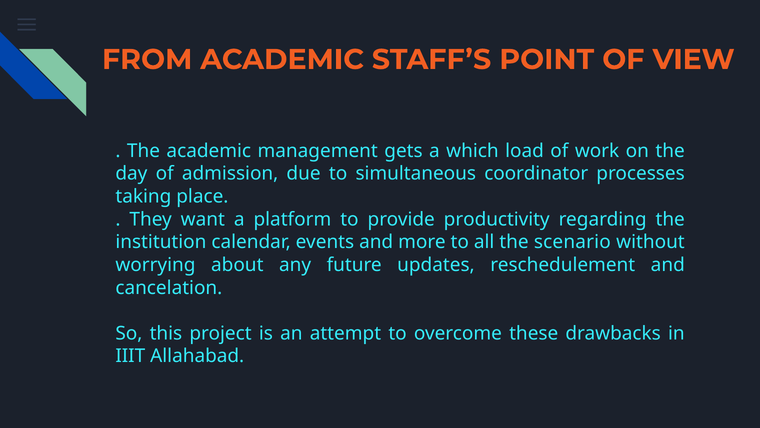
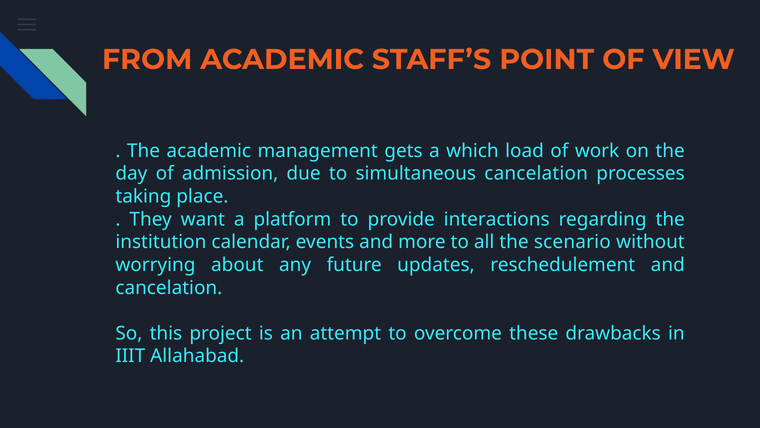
simultaneous coordinator: coordinator -> cancelation (536, 173)
productivity: productivity -> interactions (497, 219)
